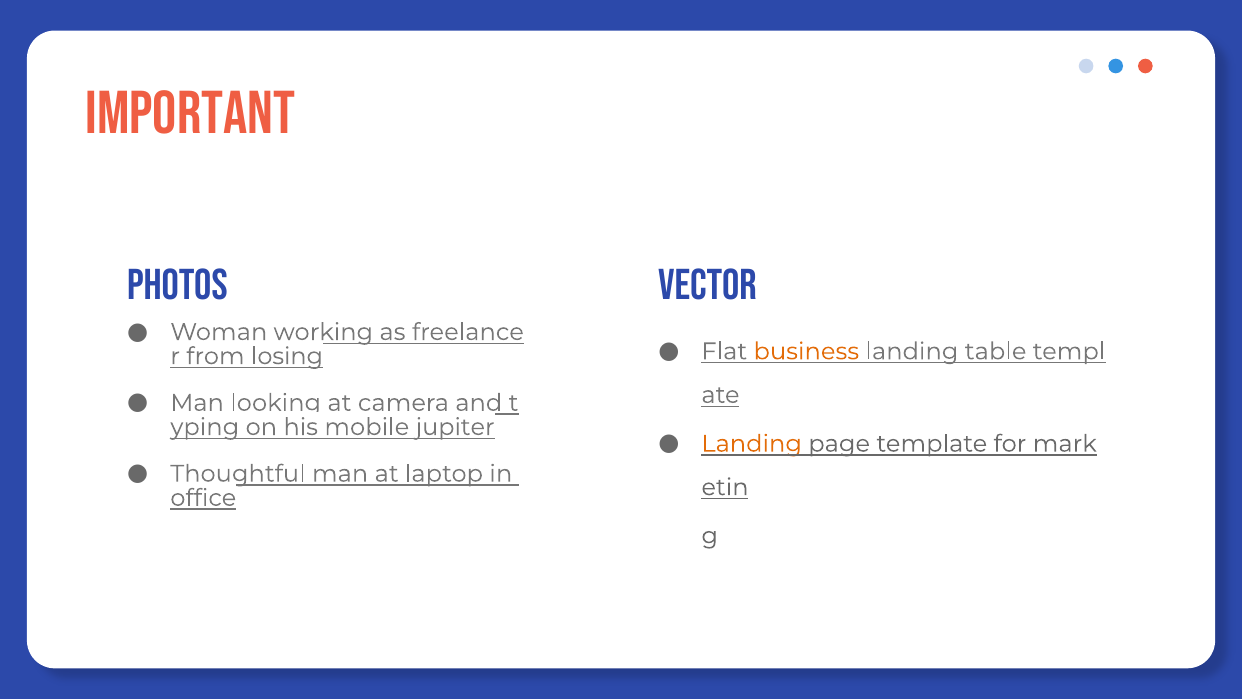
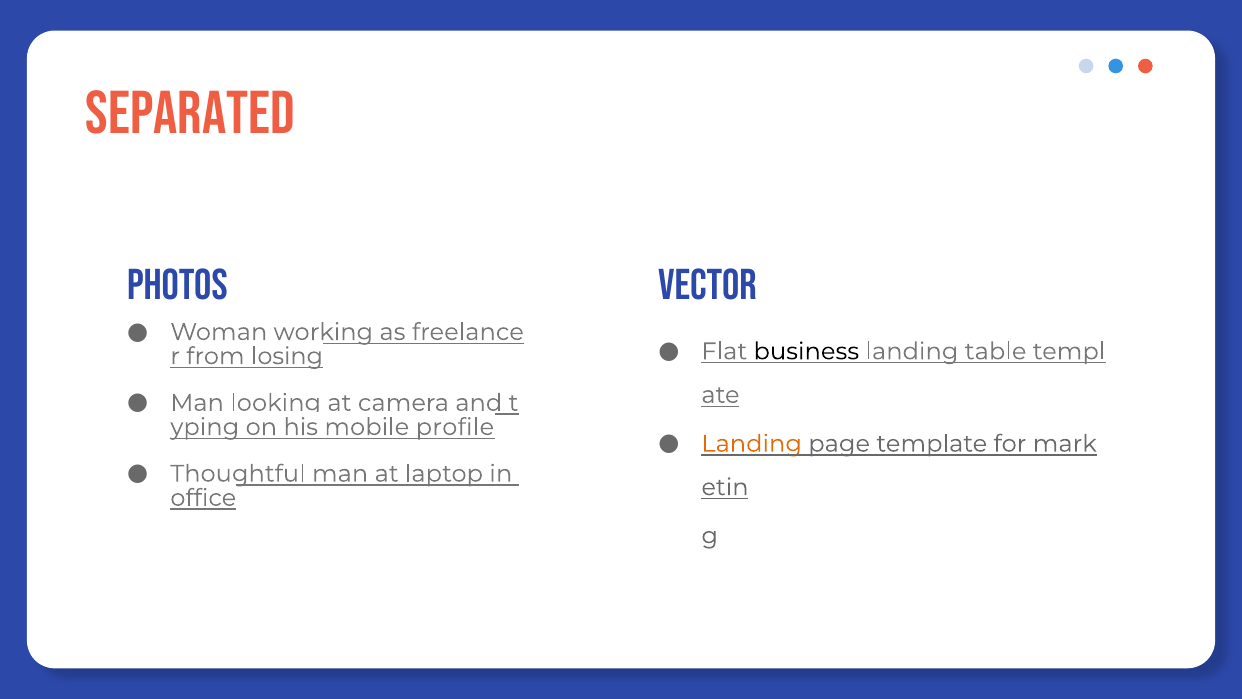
important: important -> separated (190, 113)
business colour: orange -> black (806, 351)
jupiter: jupiter -> profile (455, 427)
